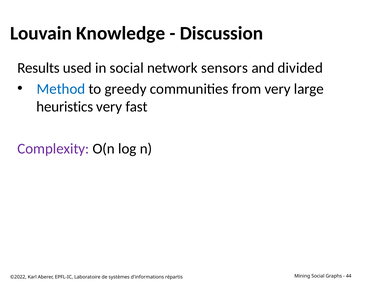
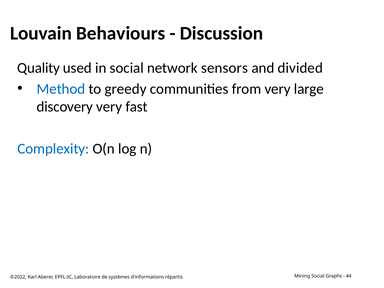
Knowledge: Knowledge -> Behaviours (121, 33)
Results: Results -> Quality (39, 68)
heuristics: heuristics -> discovery (65, 107)
Complexity colour: purple -> blue (53, 149)
